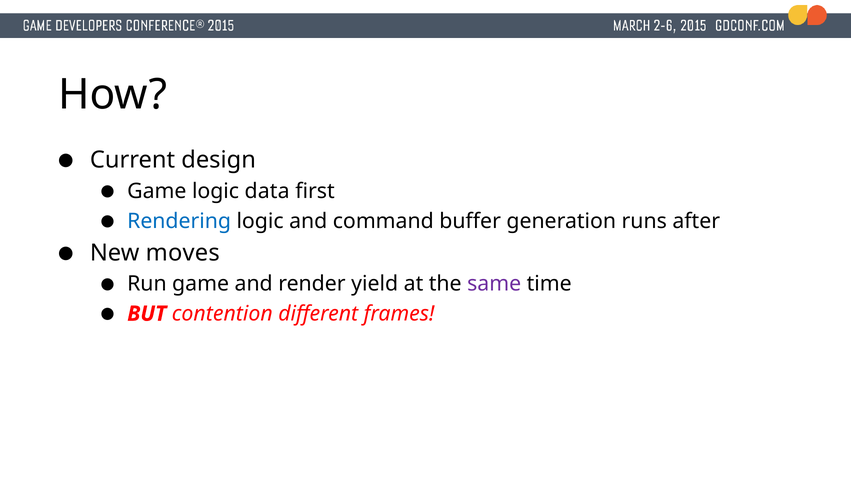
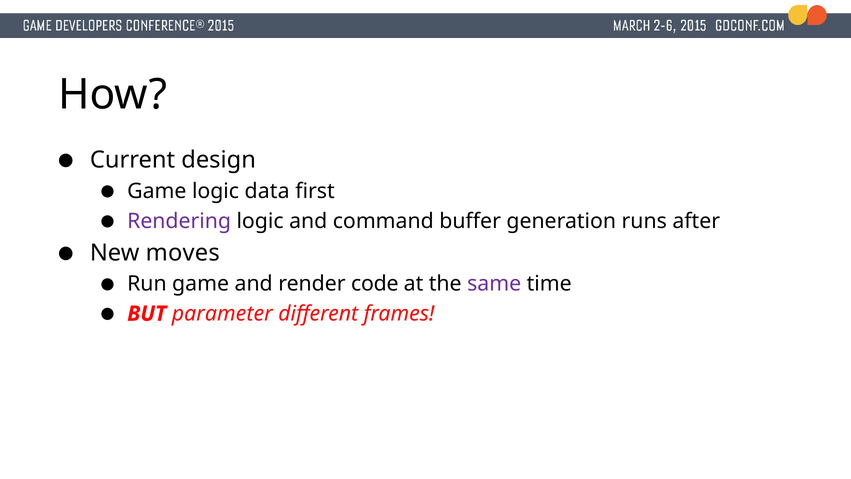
Rendering colour: blue -> purple (179, 221)
yield: yield -> code (375, 284)
contention: contention -> parameter (222, 314)
